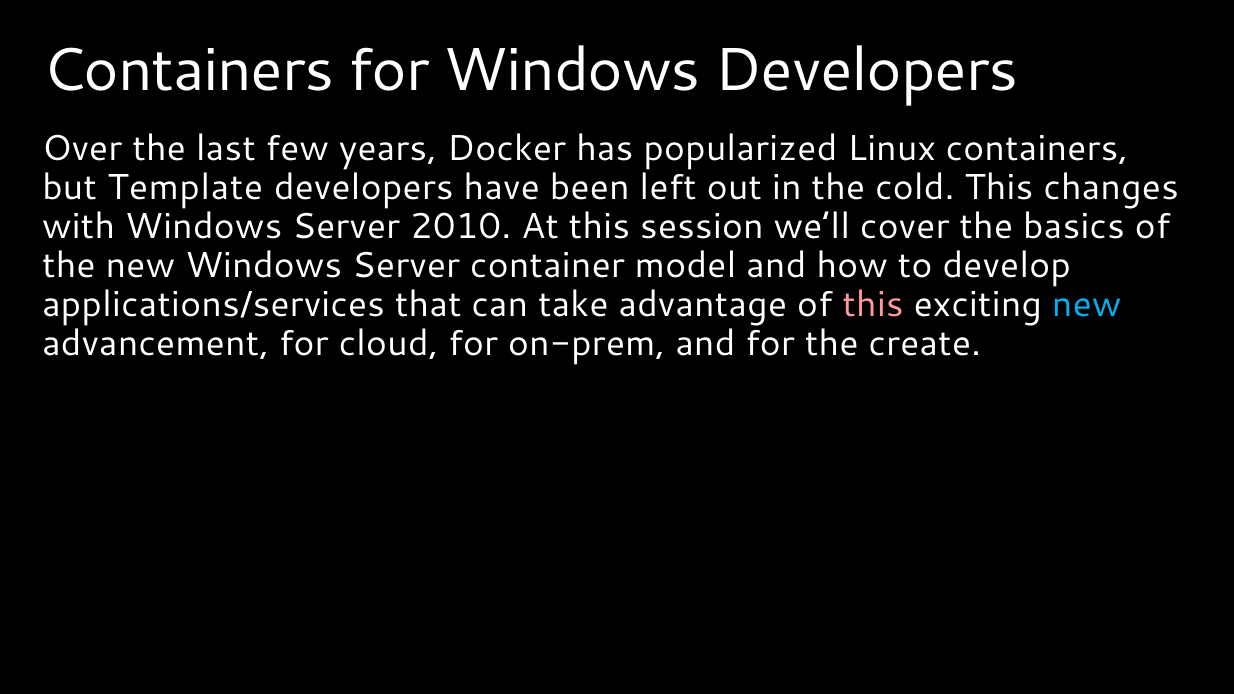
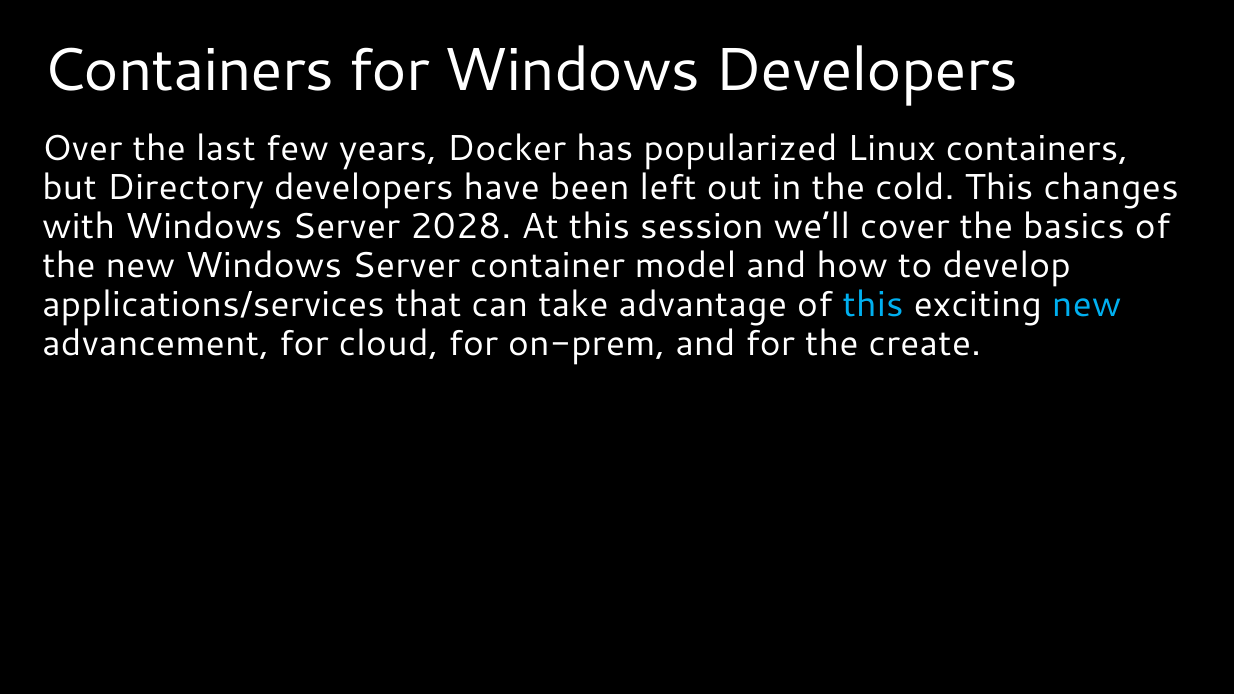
Template: Template -> Directory (185, 188)
2010: 2010 -> 2028 (461, 227)
this colour: pink -> light blue (873, 304)
